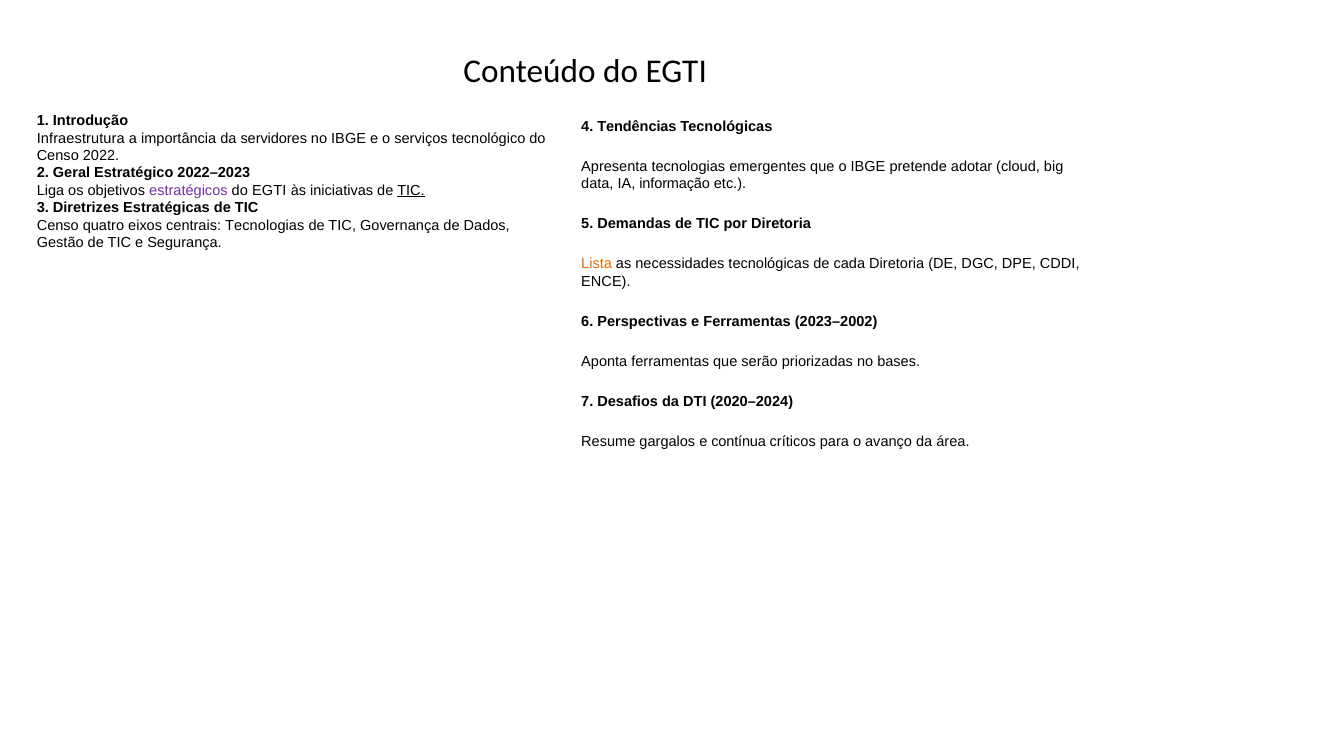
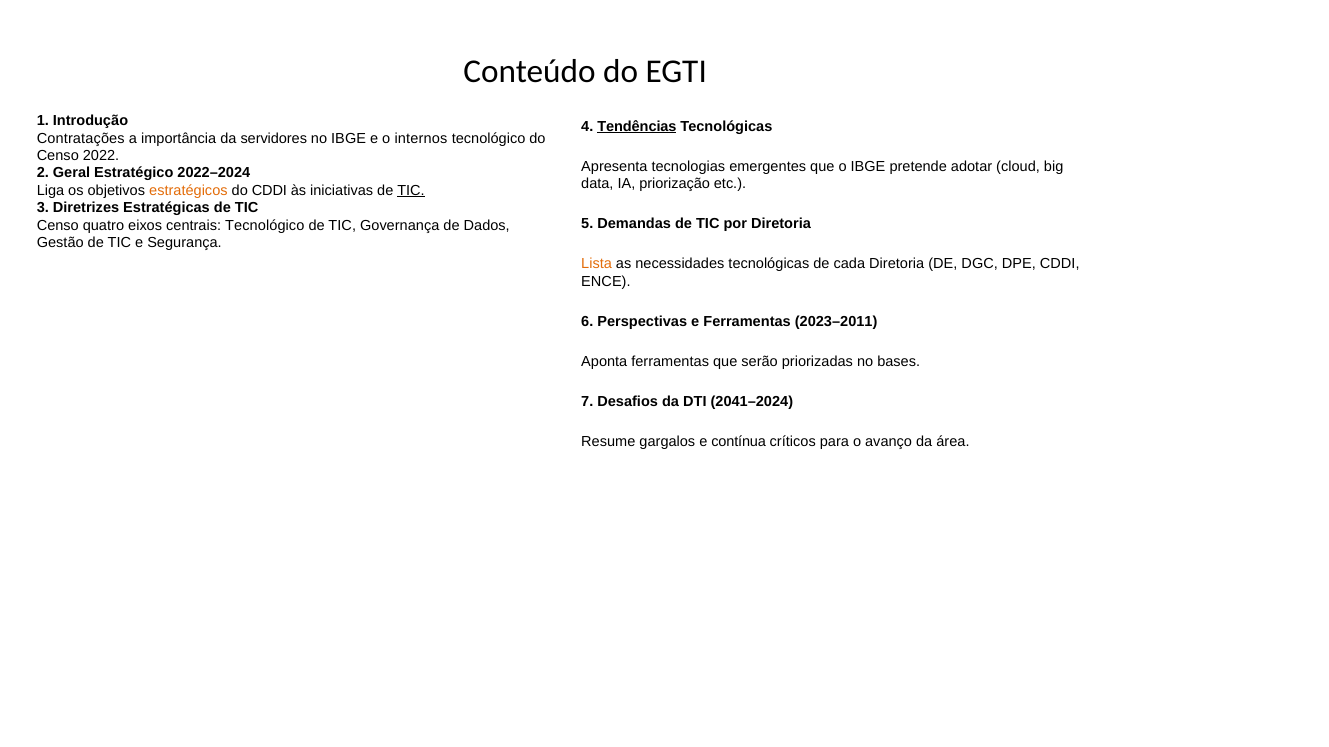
Tendências underline: none -> present (637, 127)
Infraestrutura: Infraestrutura -> Contratações (81, 138)
serviços: serviços -> internos (421, 138)
2022–2023: 2022–2023 -> 2022–2024 (214, 173)
informação: informação -> priorização (675, 184)
estratégicos colour: purple -> orange (188, 191)
EGTI: EGTI -> CDDI (269, 191)
centrais Tecnologias: Tecnologias -> Tecnológico (265, 226)
2023–2002: 2023–2002 -> 2023–2011 (836, 322)
2020–2024: 2020–2024 -> 2041–2024 (752, 402)
